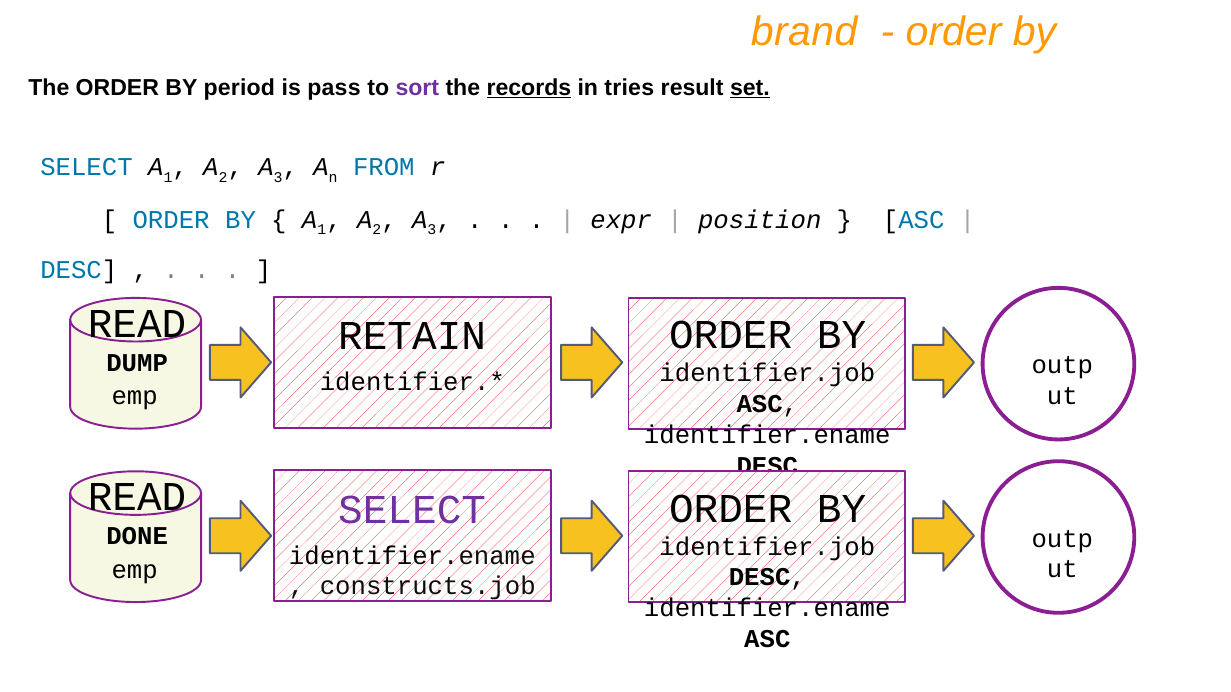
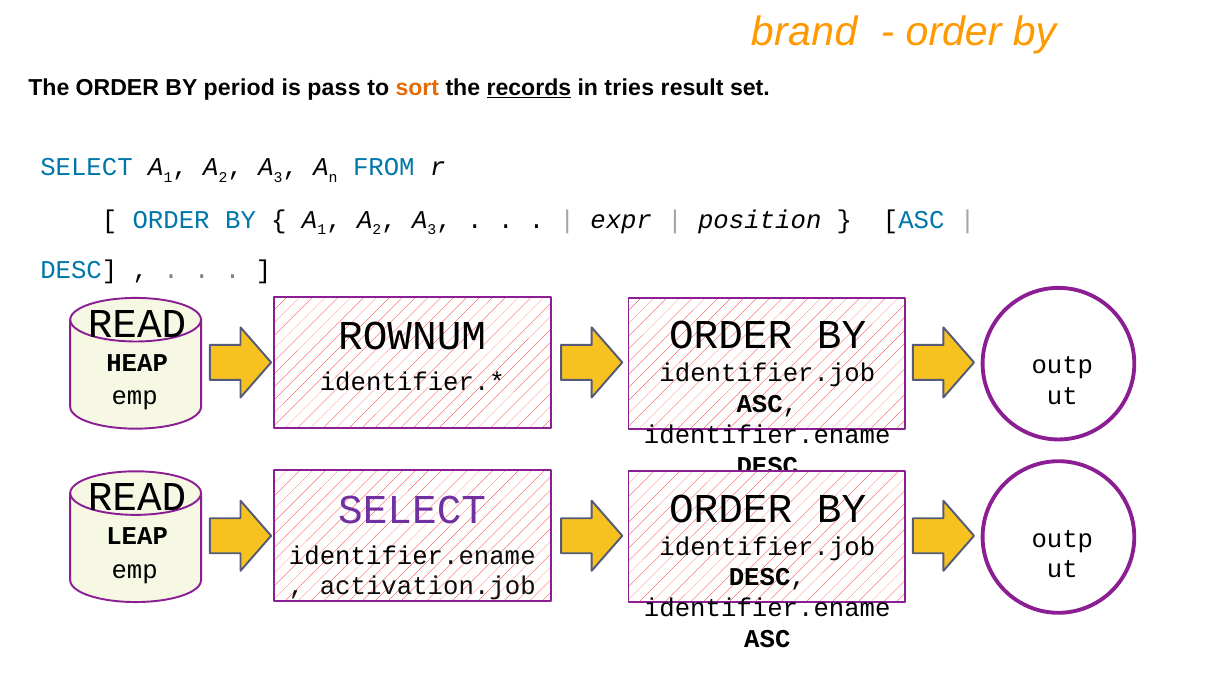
sort colour: purple -> orange (417, 88)
set underline: present -> none (750, 88)
RETAIN: RETAIN -> ROWNUM (412, 337)
DUMP: DUMP -> HEAP (137, 363)
DONE: DONE -> LEAP (137, 536)
constructs.job: constructs.job -> activation.job (428, 587)
